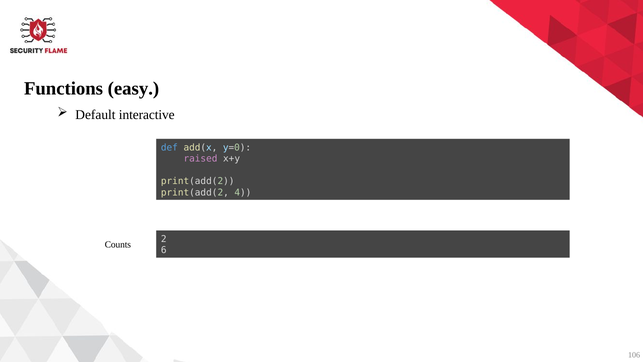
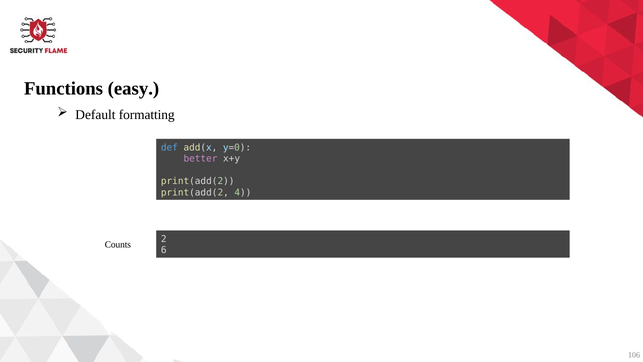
interactive: interactive -> formatting (147, 115)
raised: raised -> better (200, 159)
